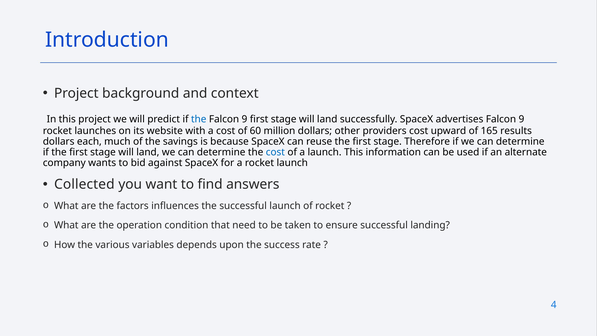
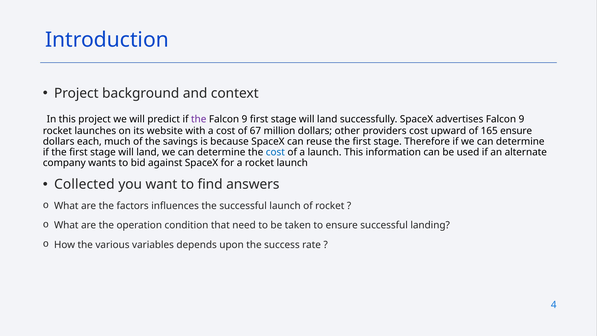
the colour: blue -> purple (199, 119)
60: 60 -> 67 (255, 131)
165 results: results -> ensure (516, 131)
